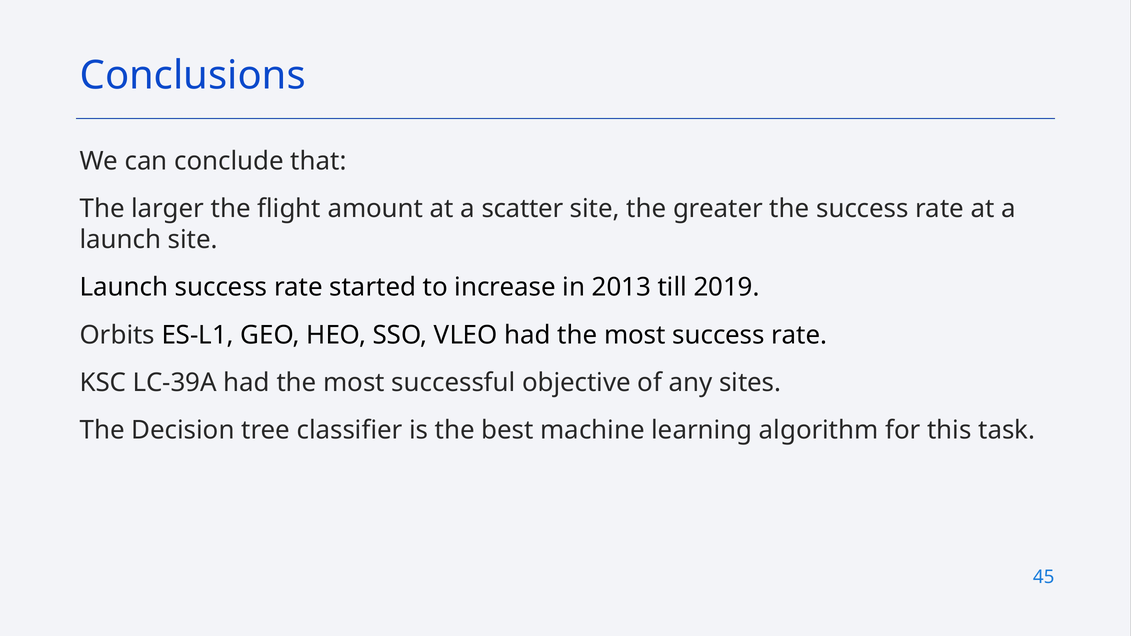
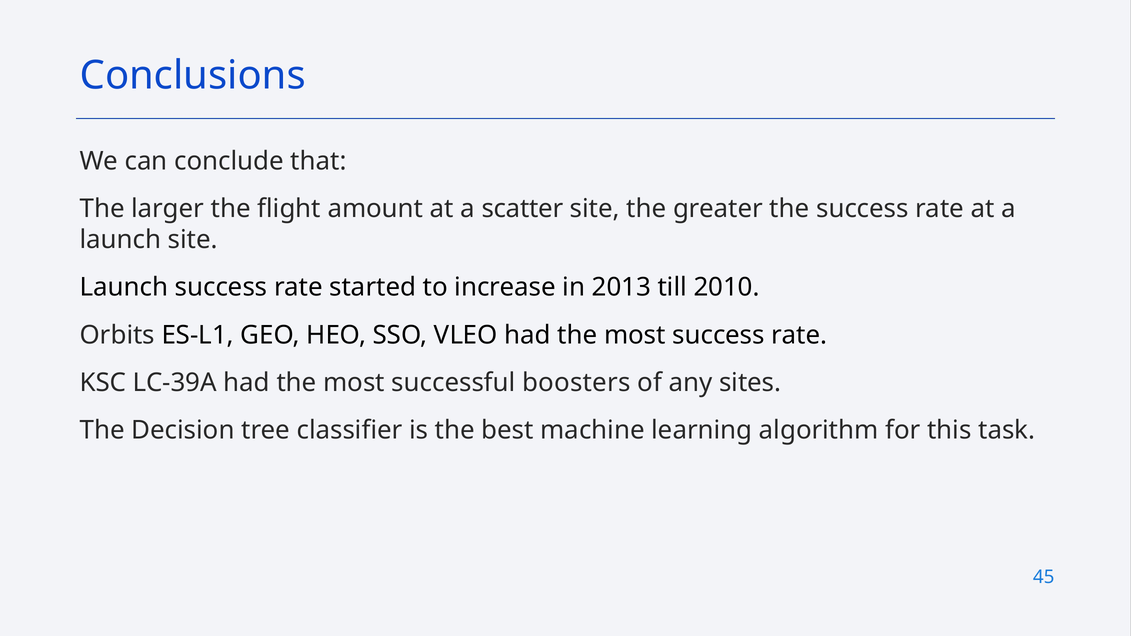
2019: 2019 -> 2010 (727, 287)
objective: objective -> boosters (576, 383)
